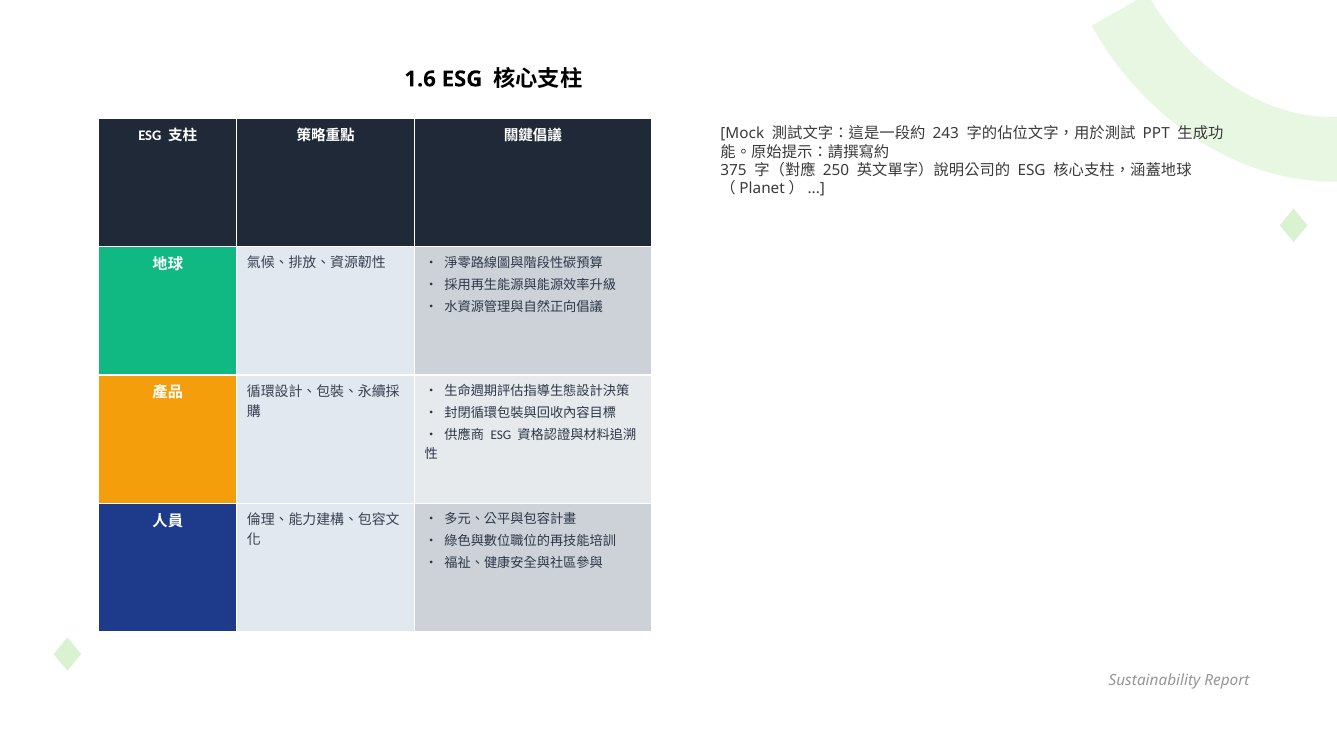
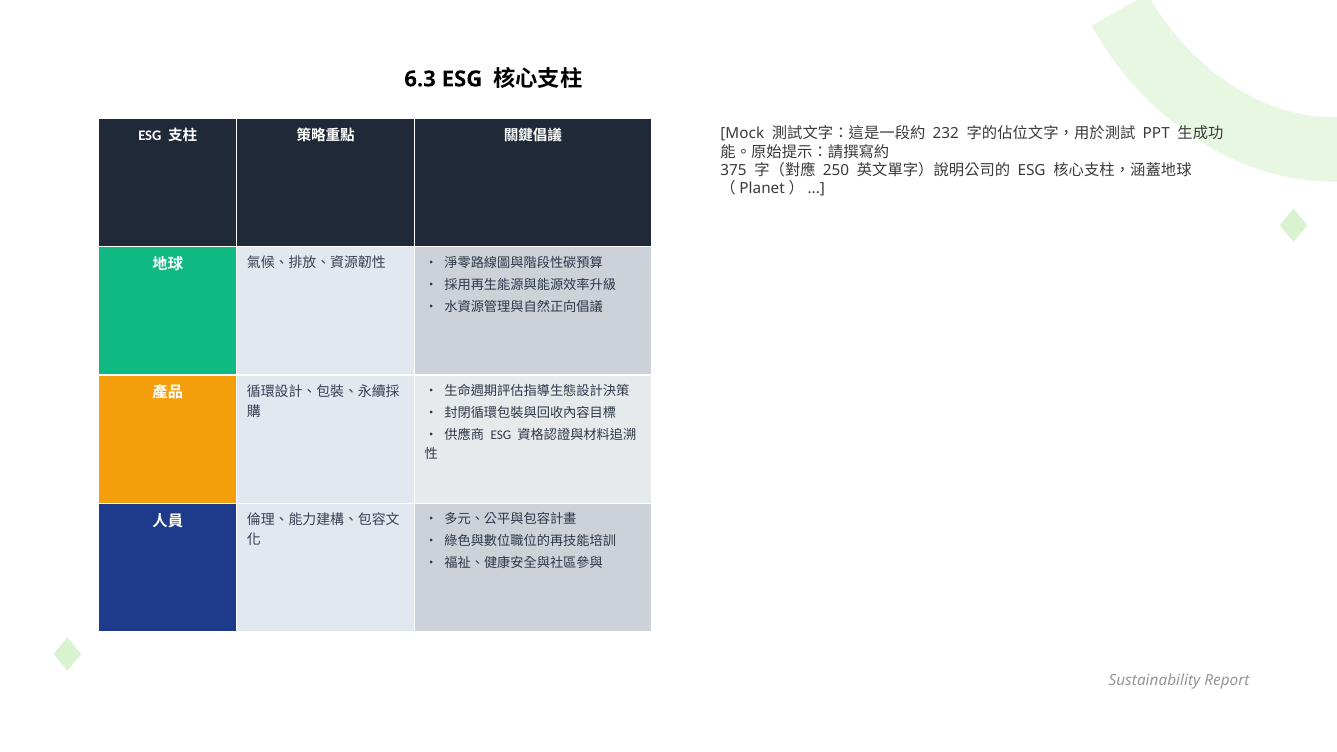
1.6: 1.6 -> 6.3 (420, 79)
243: 243 -> 232 (946, 134)
